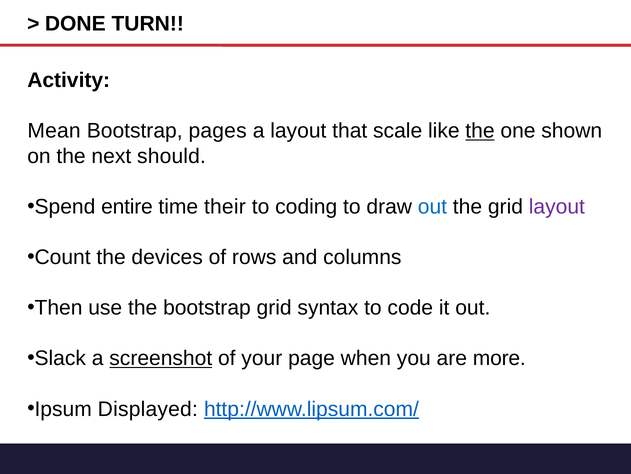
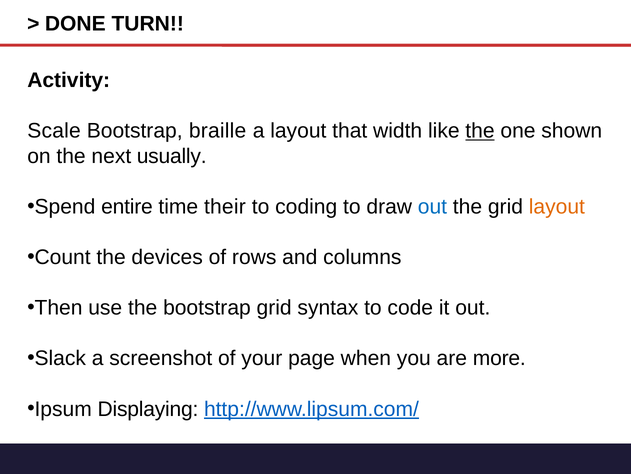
Mean: Mean -> Scale (54, 131)
pages: pages -> braille (218, 131)
scale: scale -> width (398, 131)
should: should -> usually (172, 156)
layout colour: purple -> orange (557, 207)
screenshot underline: present -> none (161, 358)
Displayed: Displayed -> Displaying (148, 408)
